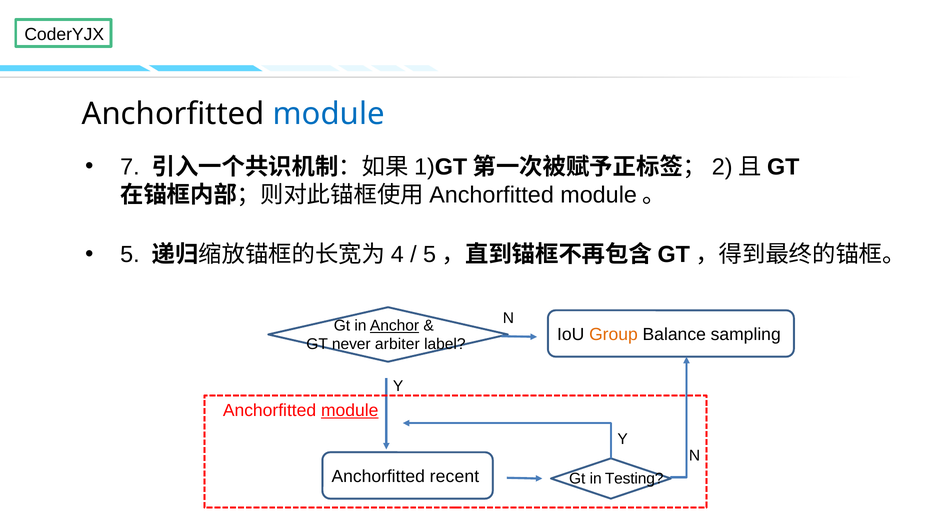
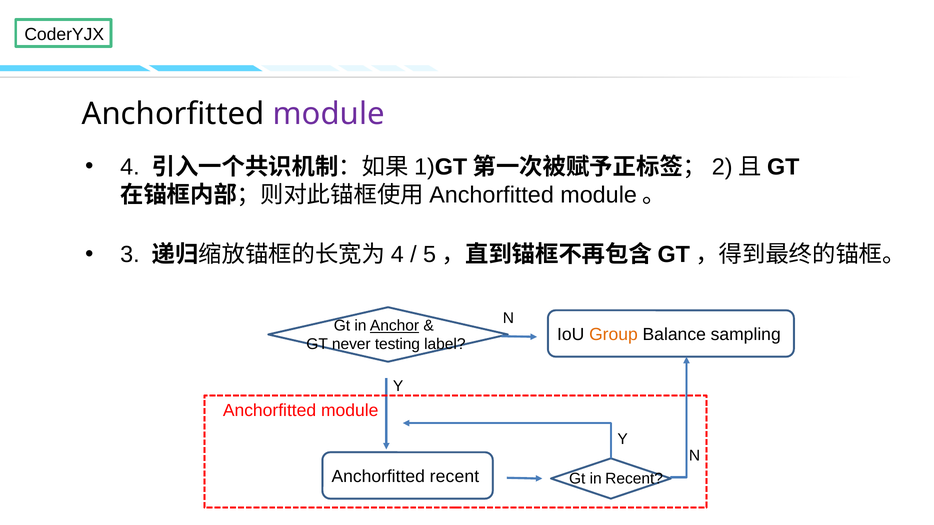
module colour: blue -> purple (329, 114)
7: 7 -> 4 (130, 167)
5: 5 -> 3 (130, 255)
arbiter: arbiter -> testing (397, 345)
module underline: present -> none (350, 411)
in Testing: Testing -> Recent (634, 479)
